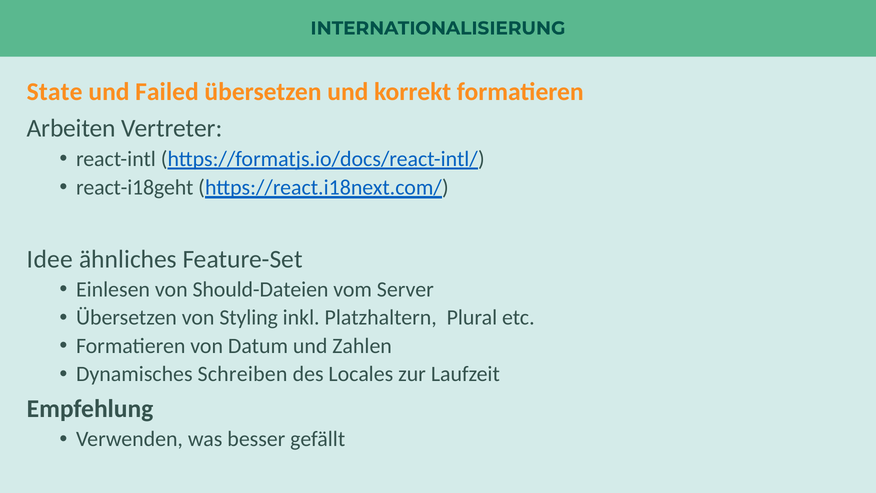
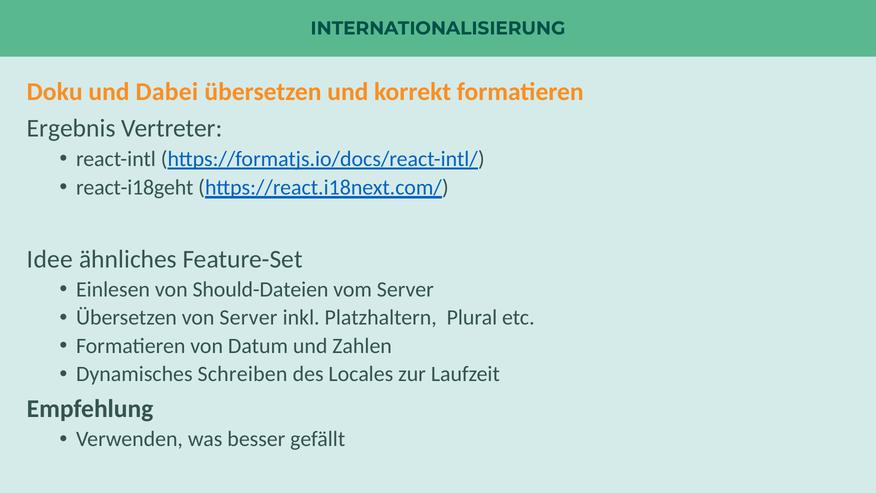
State: State -> Doku (55, 92)
Failed: Failed -> Dabei (167, 92)
Arbeiten: Arbeiten -> Ergebnis (71, 128)
von Styling: Styling -> Server (248, 318)
